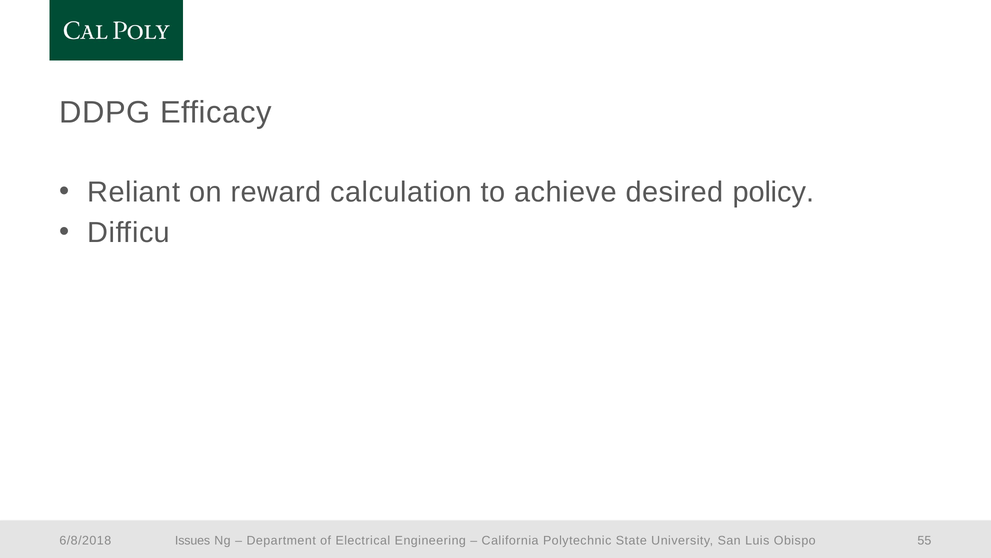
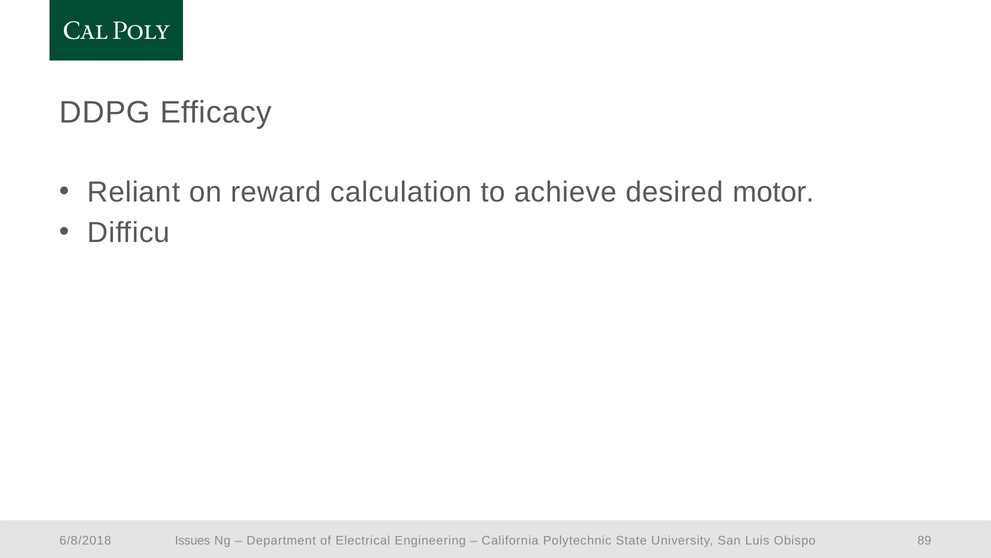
policy: policy -> motor (773, 192)
55: 55 -> 89 (924, 540)
